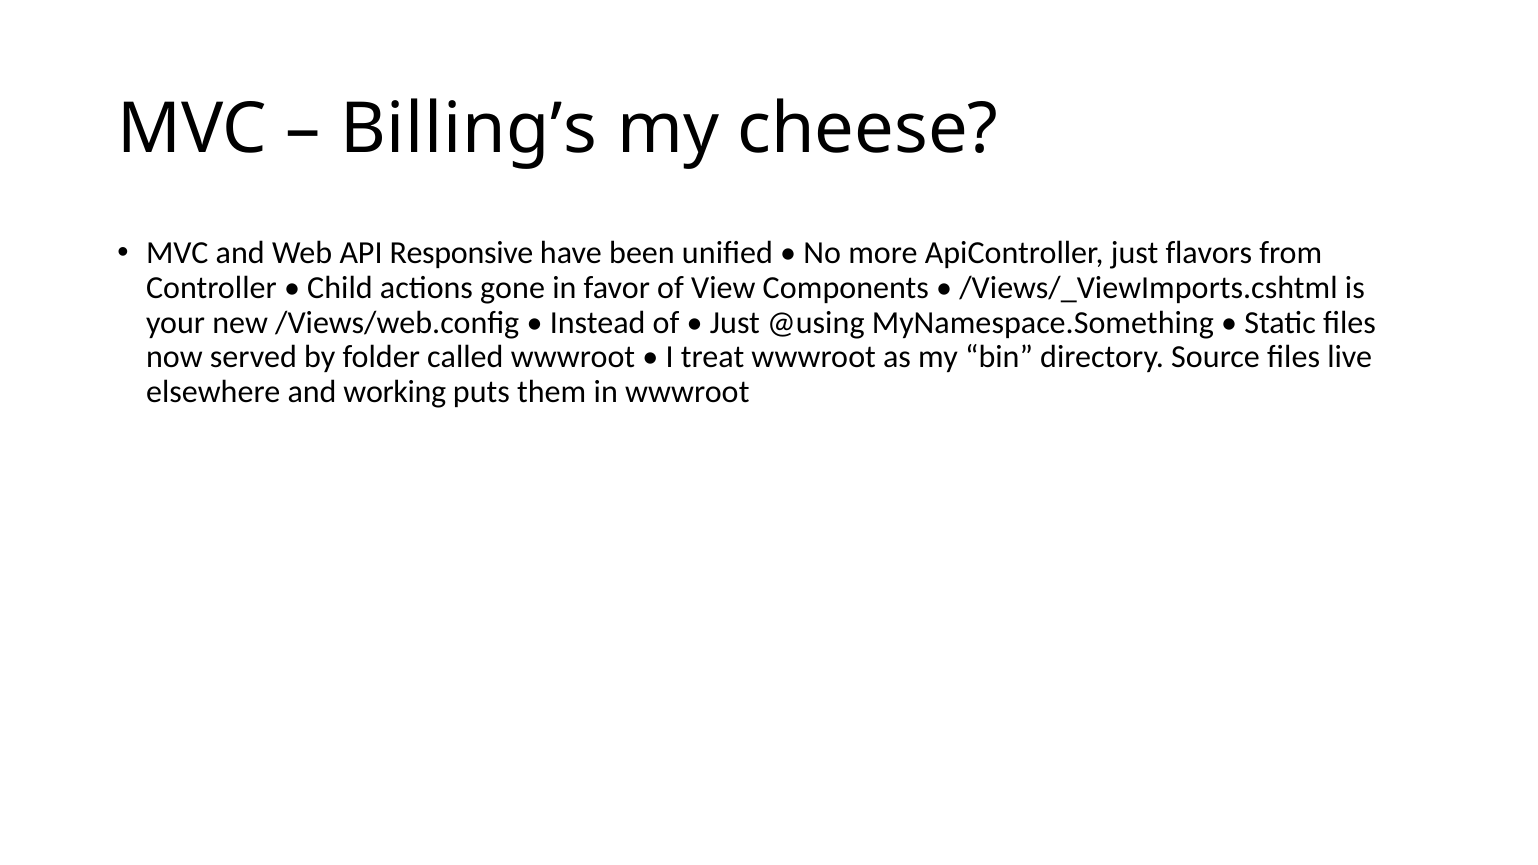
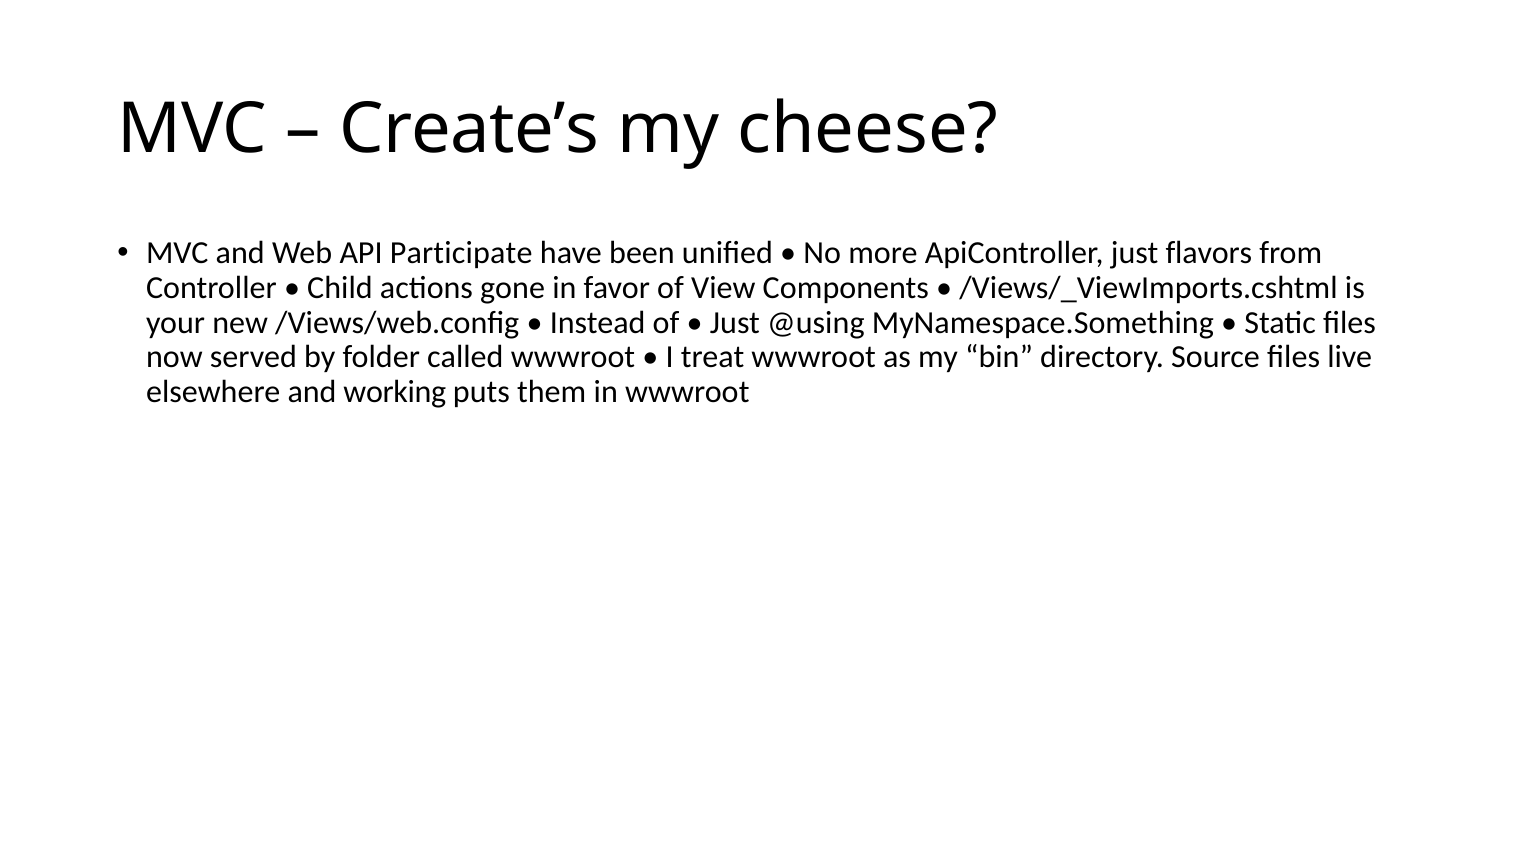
Billing’s: Billing’s -> Create’s (469, 129)
Responsive: Responsive -> Participate (461, 253)
